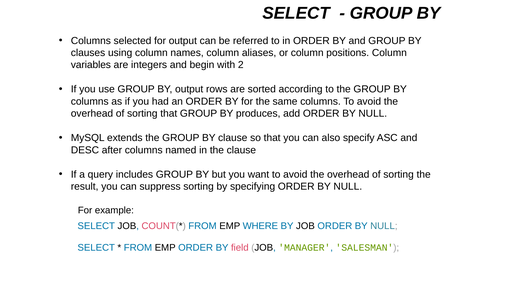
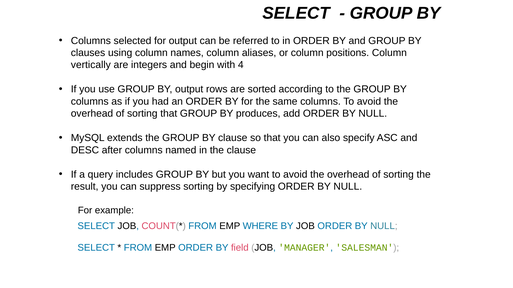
variables: variables -> vertically (91, 65)
2: 2 -> 4 (241, 65)
